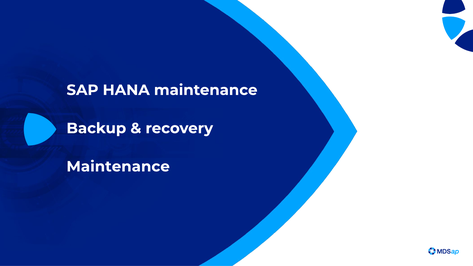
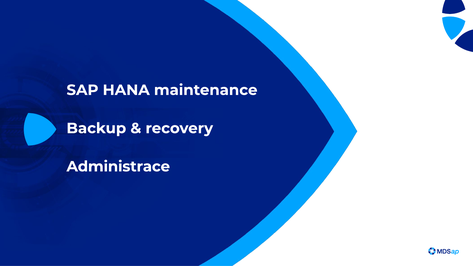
Maintenance: Maintenance -> Administrace (118, 167)
